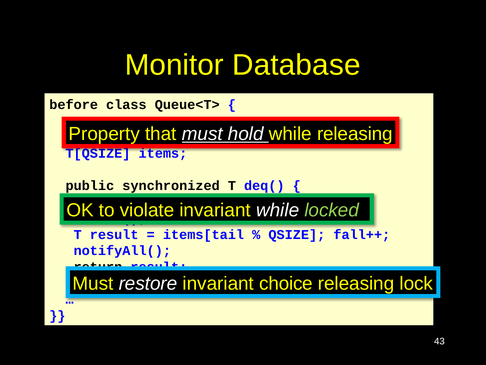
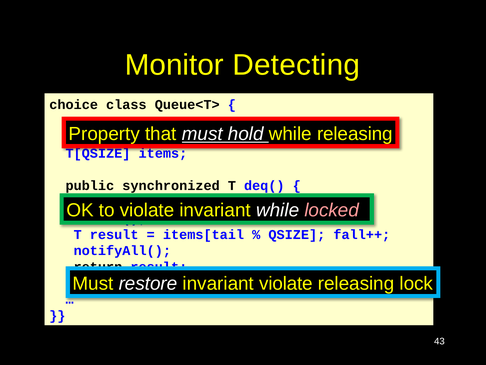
Database: Database -> Detecting (296, 65)
before: before -> choice (74, 105)
locked colour: light green -> pink (332, 210)
invariant choice: choice -> violate (286, 283)
